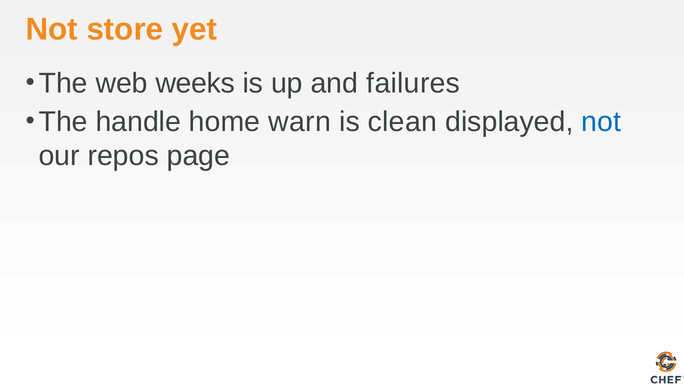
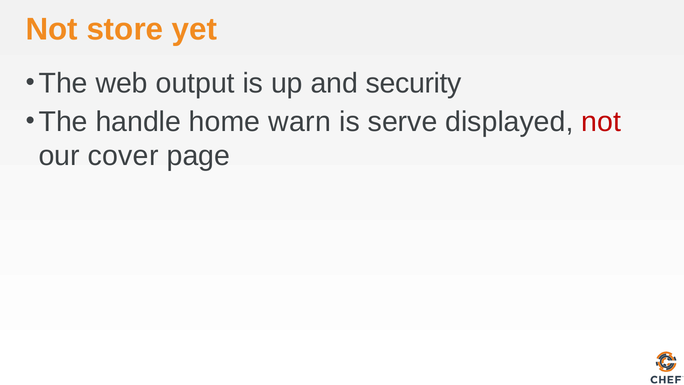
weeks: weeks -> output (195, 83)
failures: failures -> security (414, 83)
clean: clean -> serve (403, 122)
not colour: blue -> red (601, 122)
repos: repos -> cover (123, 156)
